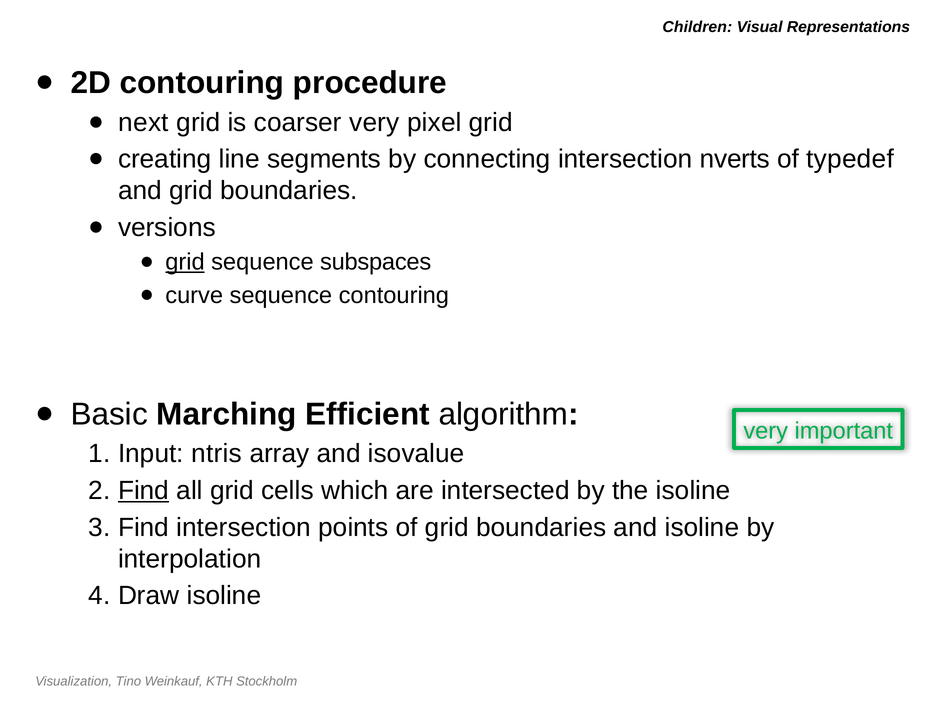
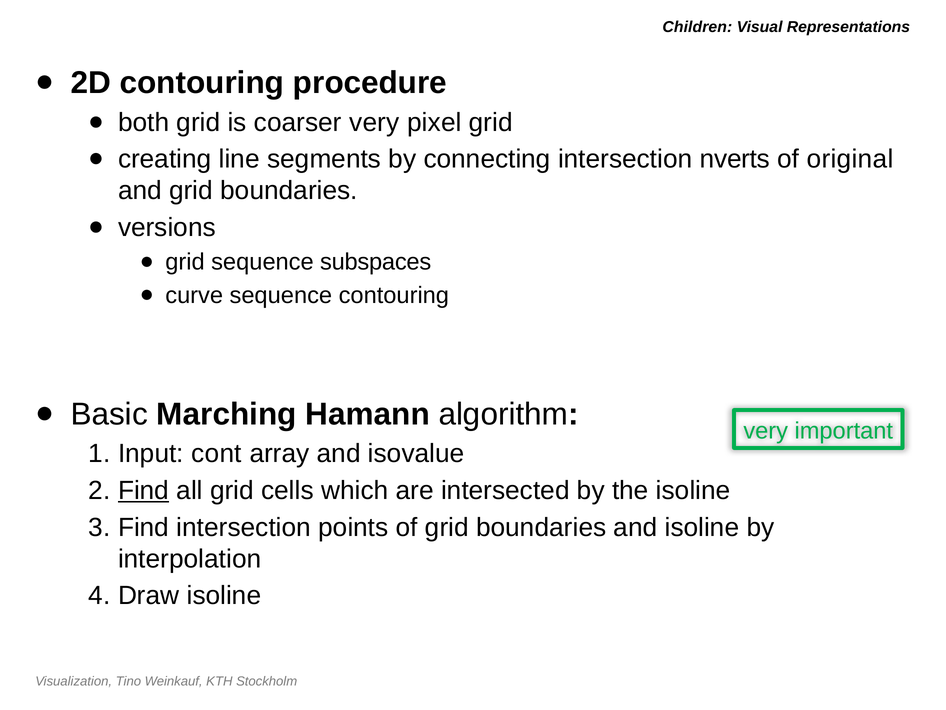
next: next -> both (144, 122)
typedef: typedef -> original (850, 159)
grid underline: present -> none (185, 262)
Efficient: Efficient -> Hamann (368, 414)
ntris: ntris -> cont (217, 453)
